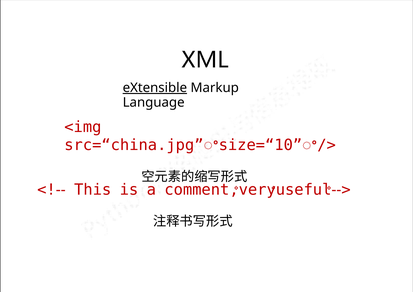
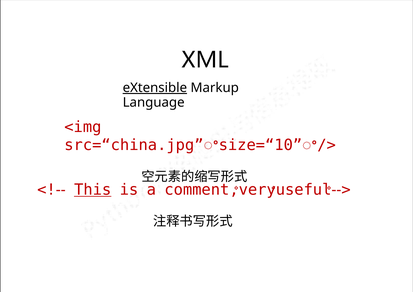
This underline: none -> present (93, 190)
